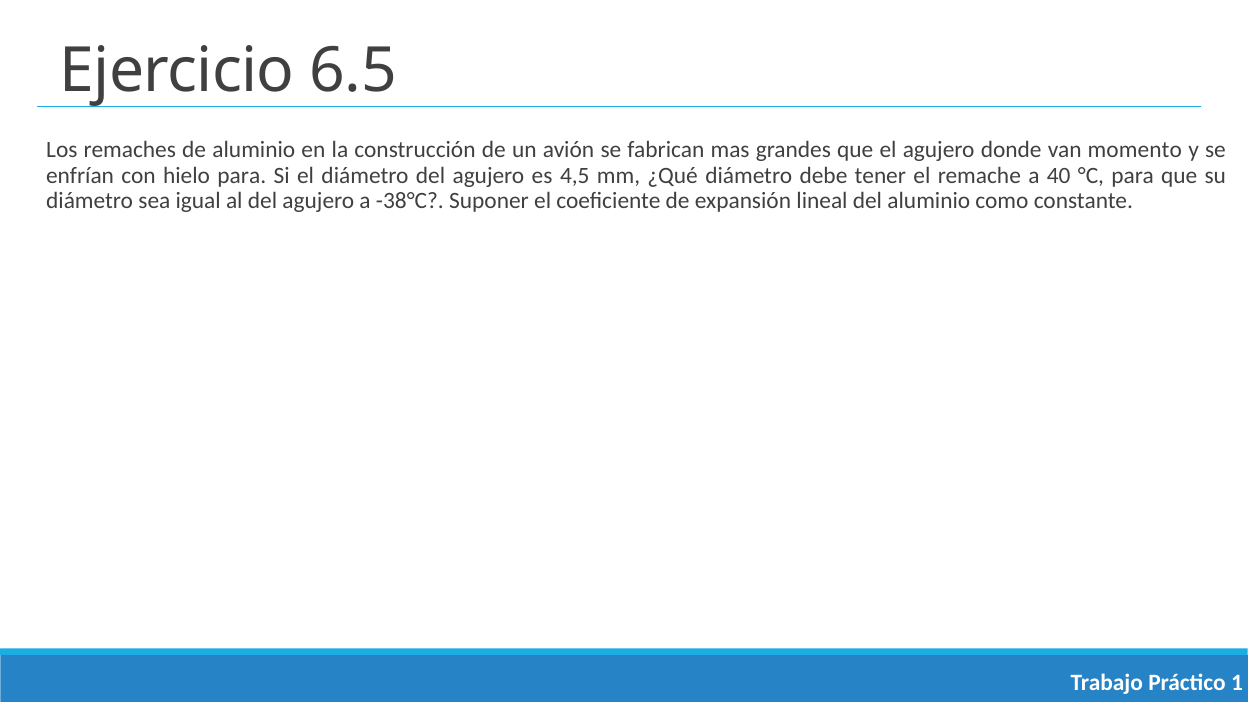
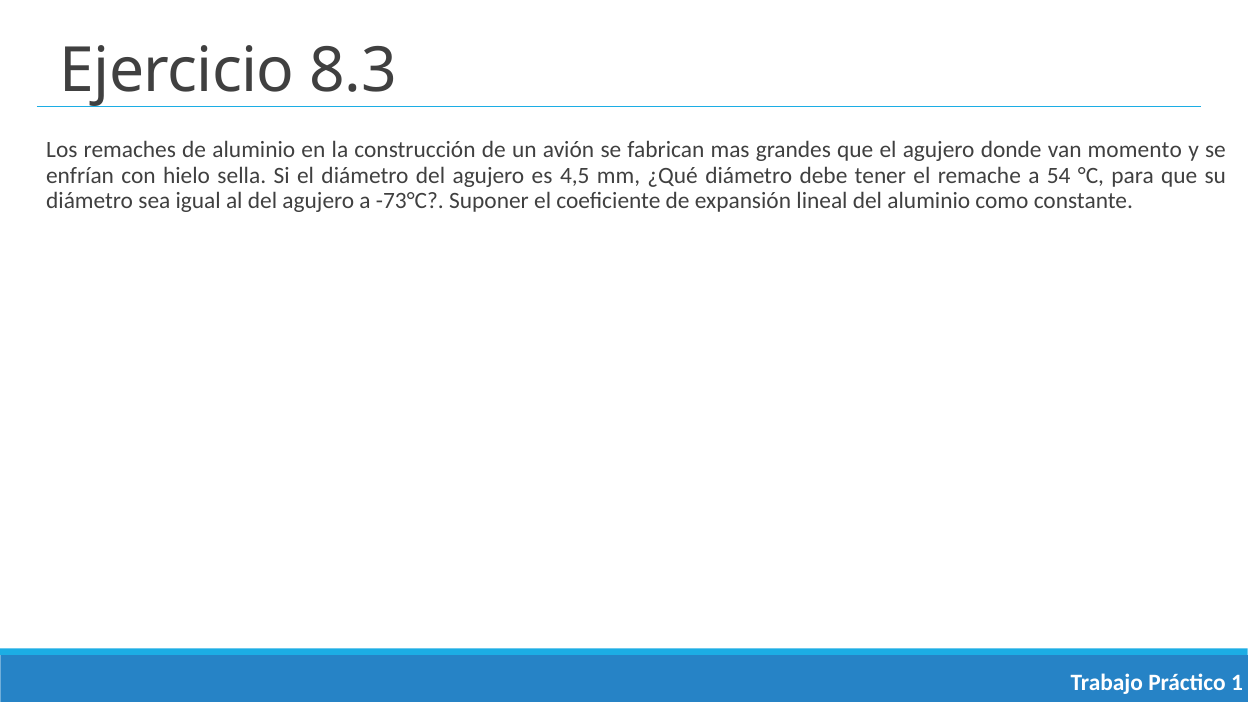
6.5: 6.5 -> 8.3 (353, 70)
hielo para: para -> sella (242, 175)
40: 40 -> 54 (1059, 175)
-38°C: -38°C -> -73°C (410, 201)
